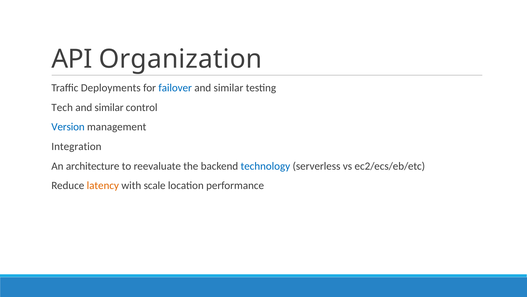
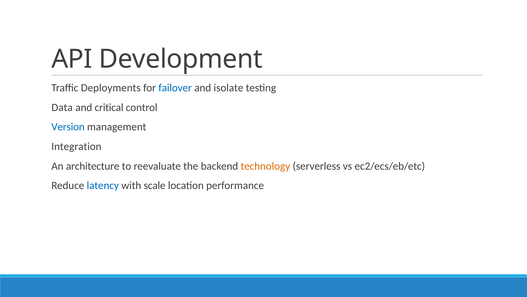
Organization: Organization -> Development (181, 59)
similar: similar -> isolate (228, 88)
Tech: Tech -> Data (62, 107)
similar: similar -> critical (109, 107)
technology colour: blue -> orange (265, 166)
latency colour: orange -> blue (103, 185)
